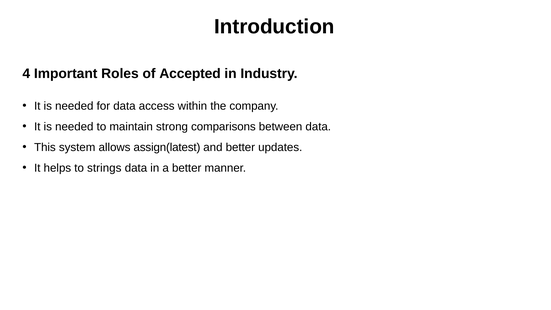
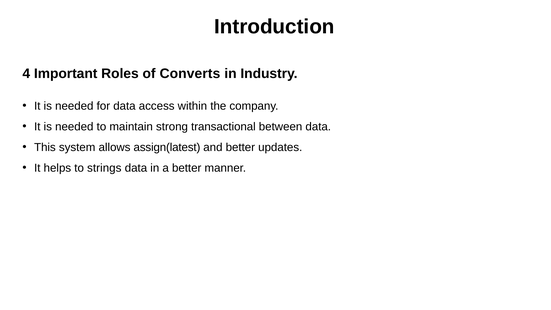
Accepted: Accepted -> Converts (190, 74)
comparisons: comparisons -> transactional (223, 127)
